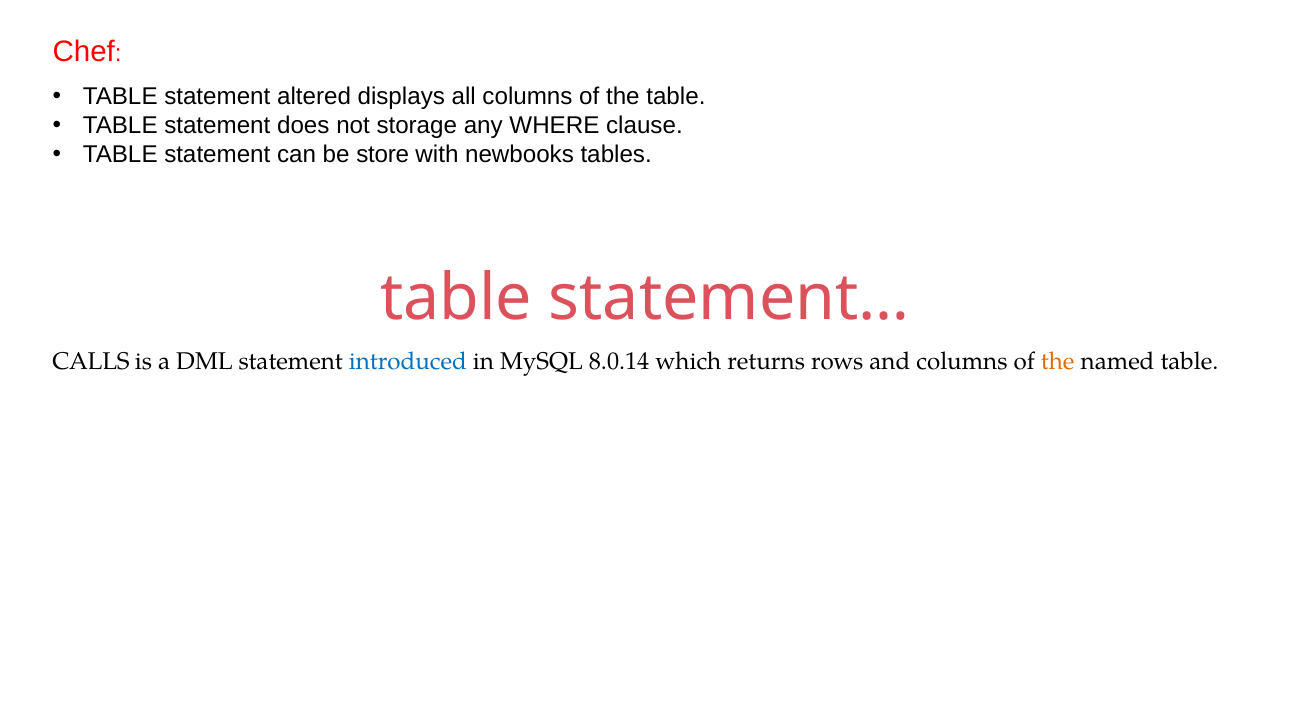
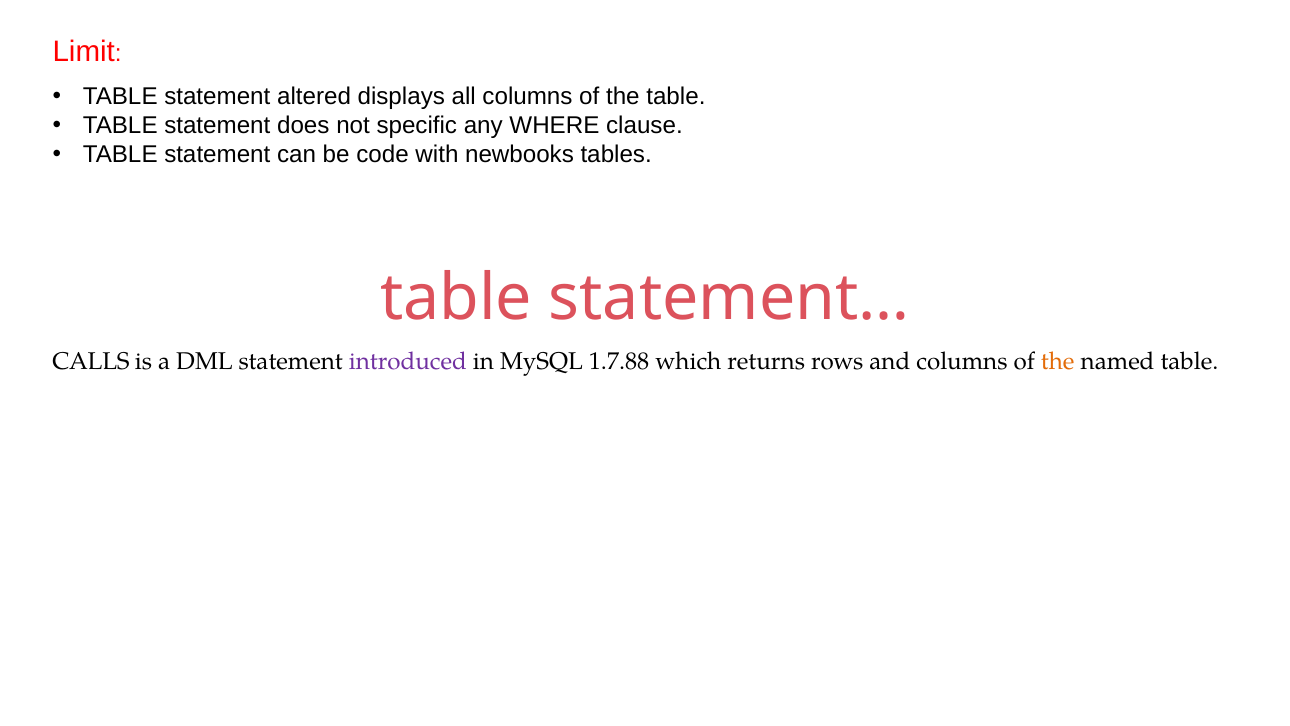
Chef: Chef -> Limit (84, 52)
storage: storage -> specific (417, 126)
store: store -> code (383, 155)
introduced colour: blue -> purple (408, 361)
8.0.14: 8.0.14 -> 1.7.88 (619, 361)
